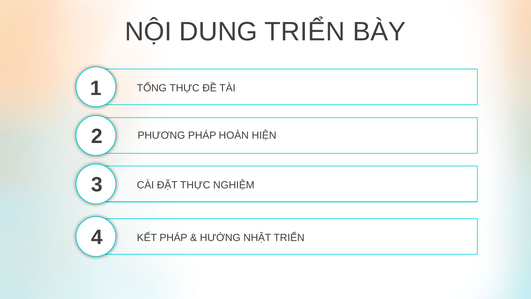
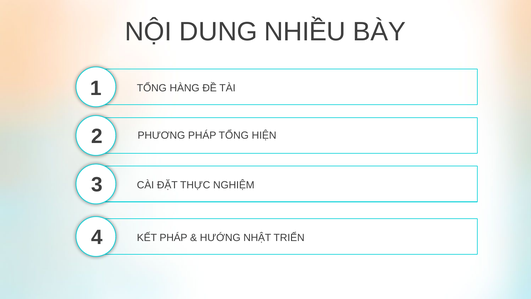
DUNG TRIỂN: TRIỂN -> NHIỀU (305, 32)
TỔNG THỰC: THỰC -> HÀNG (185, 88)
PHÁP HOÀN: HOÀN -> TỔNG (234, 135)
